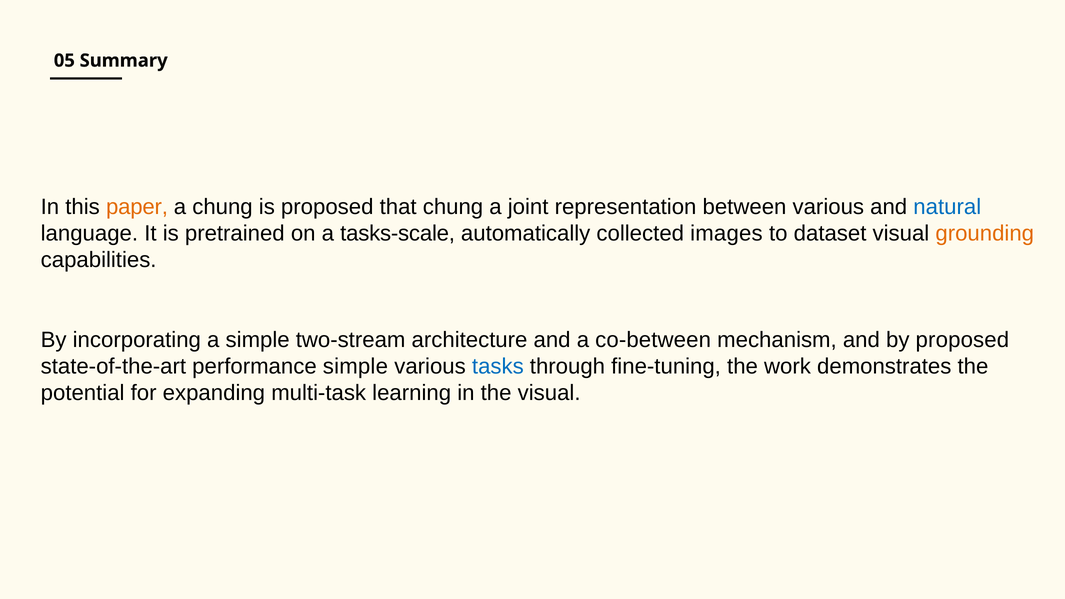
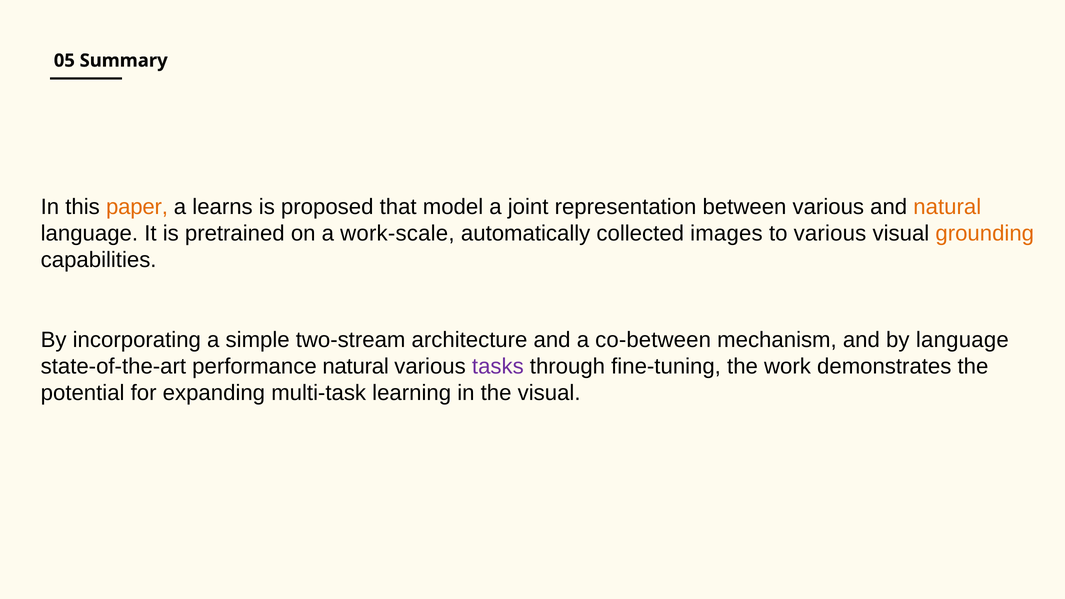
a chung: chung -> learns (223, 207)
that chung: chung -> model (453, 207)
natural colour: blue -> orange (947, 207)
tasks-scale: tasks-scale -> work-scale (397, 233)
to dataset: dataset -> various (830, 233)
by proposed: proposed -> language (962, 340)
performance simple: simple -> natural (356, 367)
tasks colour: blue -> purple (498, 367)
